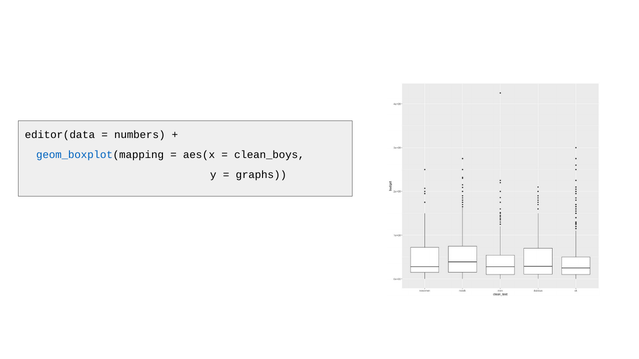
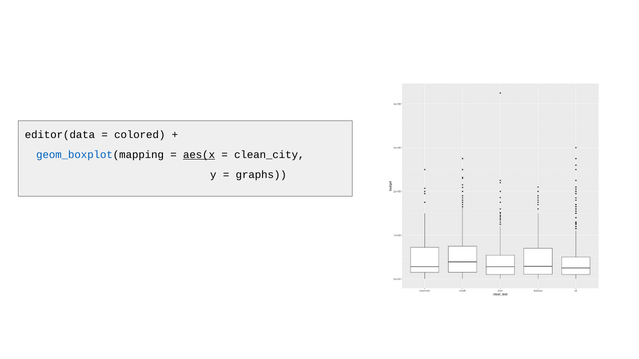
numbers: numbers -> colored (140, 135)
aes(x underline: none -> present (199, 155)
clean_boys: clean_boys -> clean_city (269, 155)
